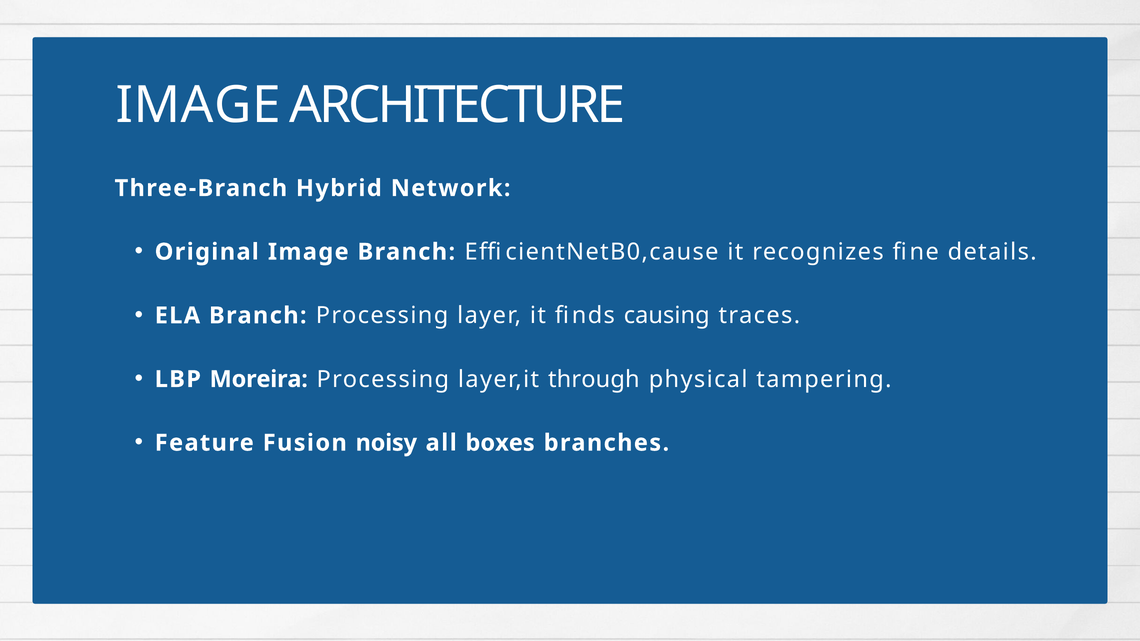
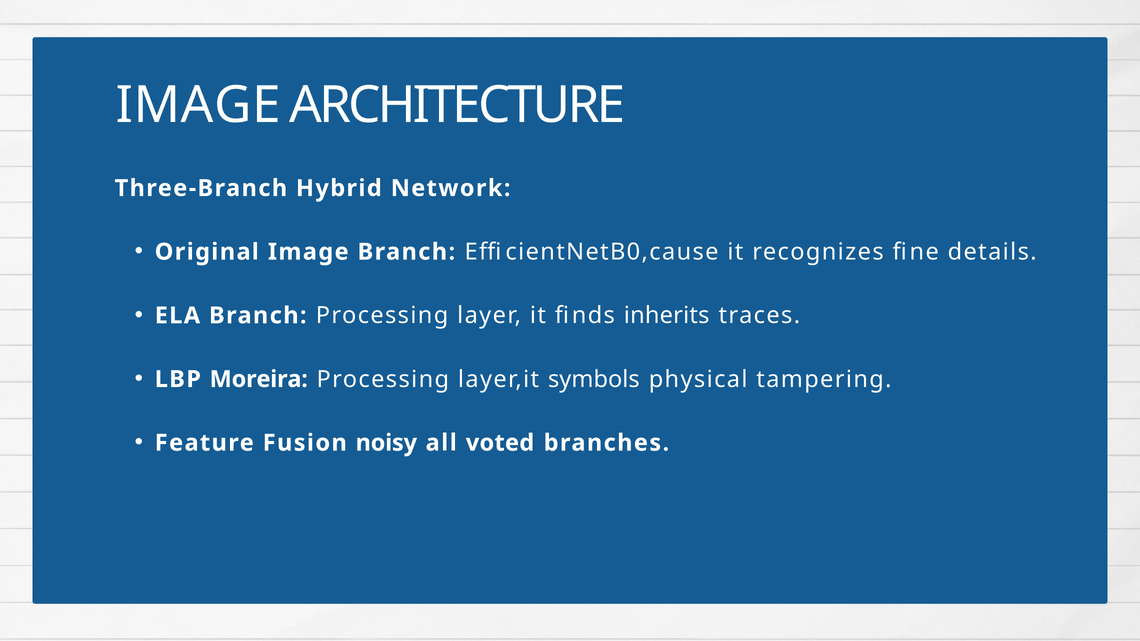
causing: causing -> inherits (667, 316)
through: through -> symbols (594, 379)
boxes: boxes -> voted (500, 443)
